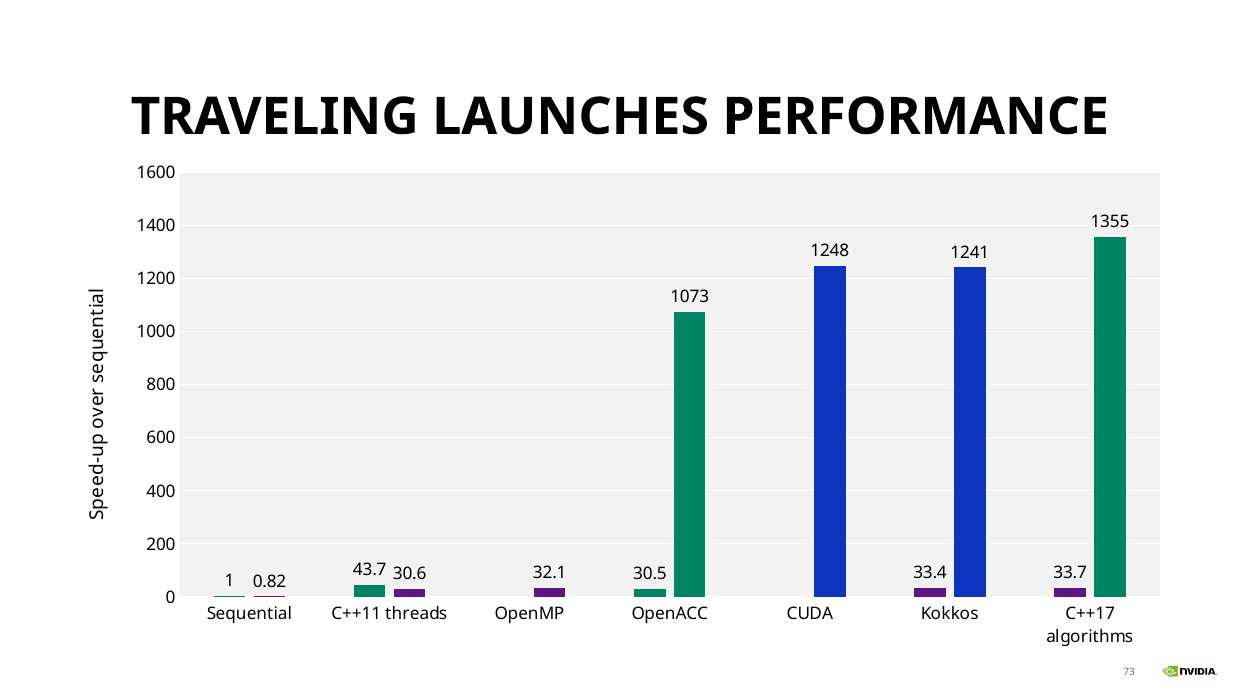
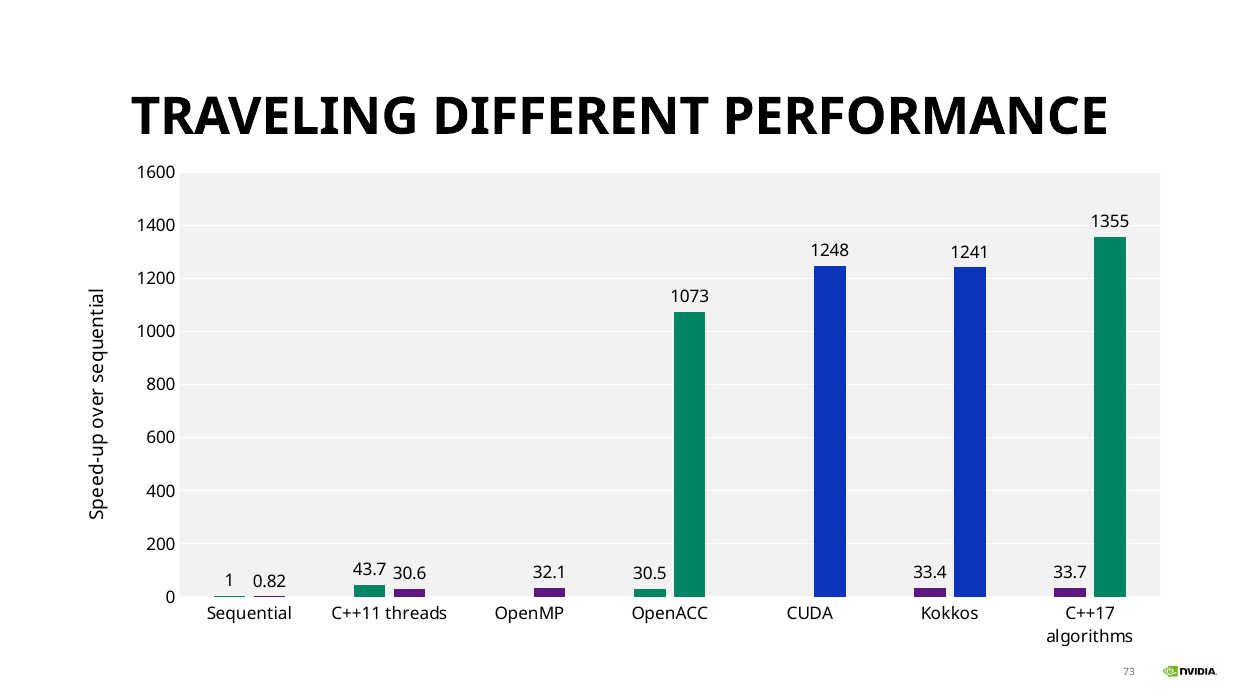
LAUNCHES: LAUNCHES -> DIFFERENT (571, 117)
